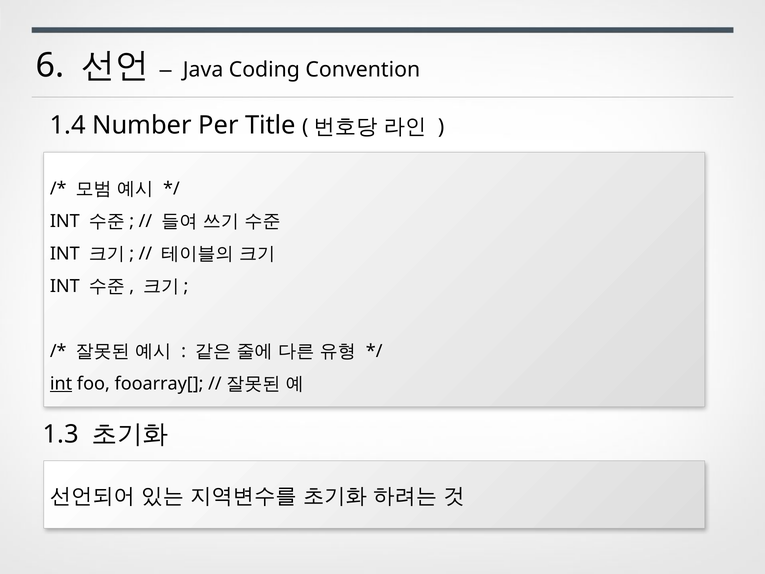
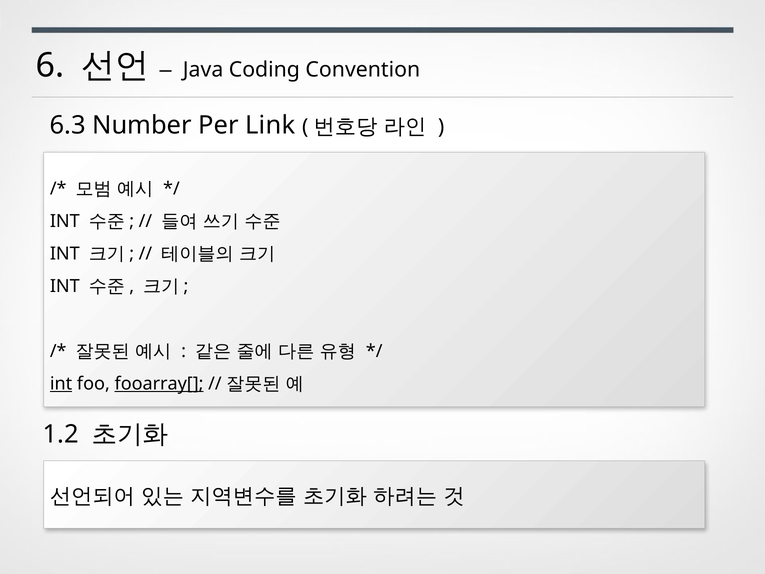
1.4: 1.4 -> 6.3 (68, 125)
Title: Title -> Link (270, 125)
fooarray[ underline: none -> present (159, 384)
1.3: 1.3 -> 1.2 (61, 434)
